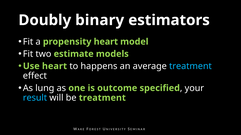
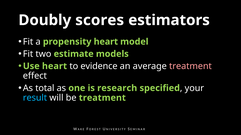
binary: binary -> scores (100, 20)
happens: happens -> evidence (99, 66)
treatment colour: light blue -> pink (190, 66)
lung: lung -> total (45, 88)
outcome: outcome -> research (117, 88)
